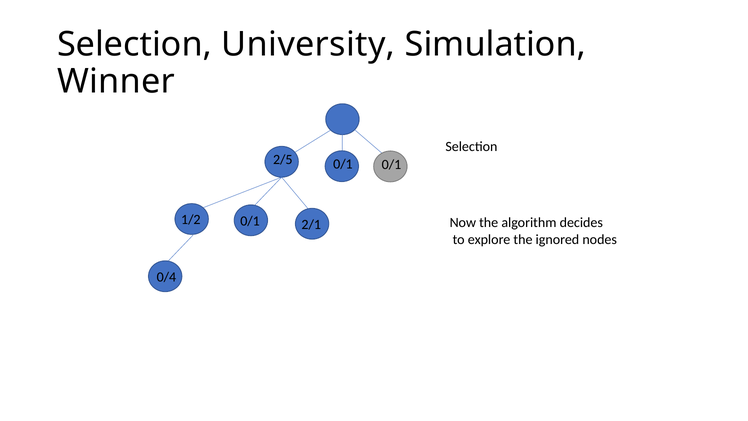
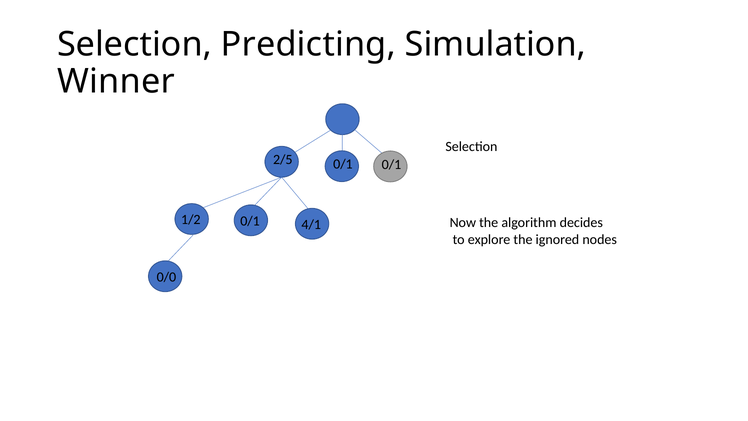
University: University -> Predicting (308, 44)
2/1: 2/1 -> 4/1 (311, 224)
0/4: 0/4 -> 0/0 (166, 277)
